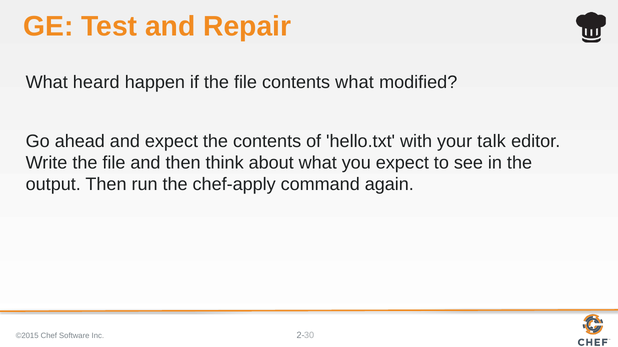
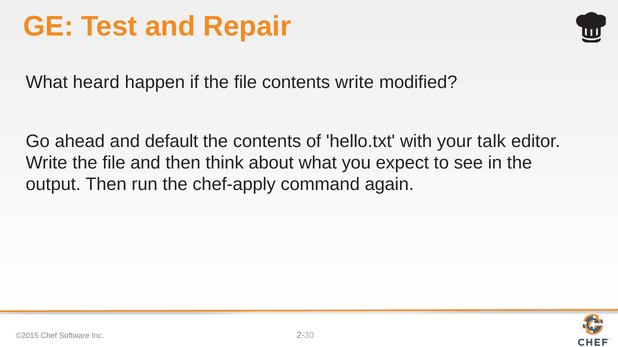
contents what: what -> write (355, 83)
and expect: expect -> default (172, 141)
